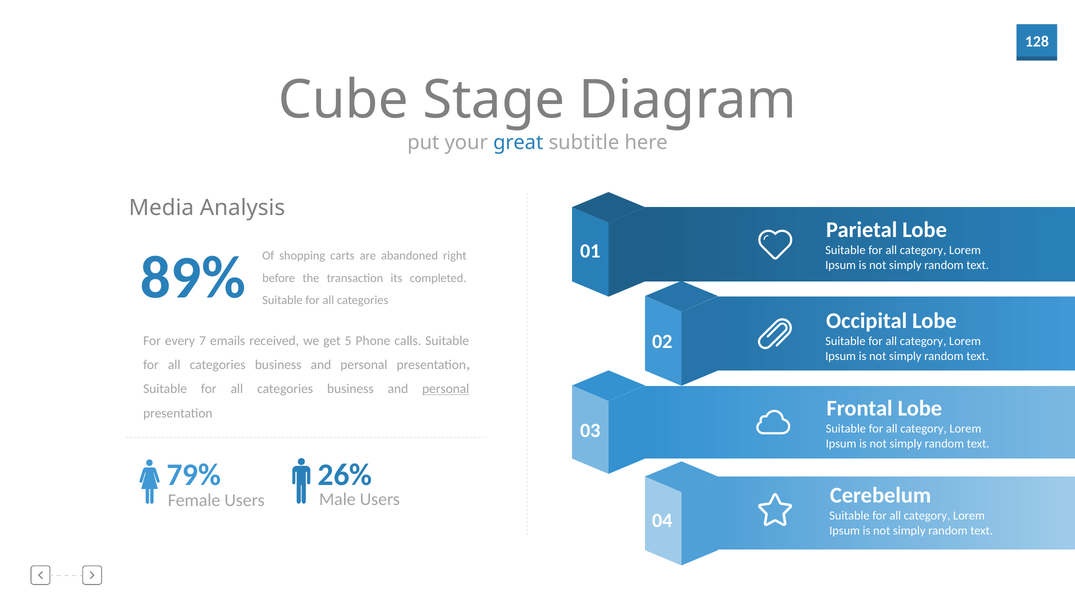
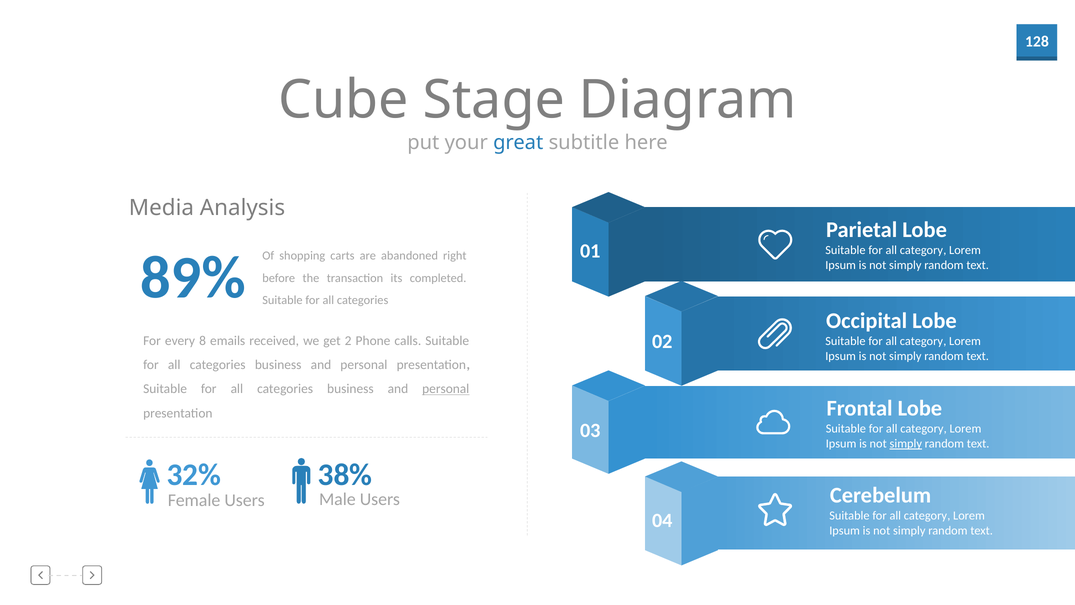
7: 7 -> 8 (203, 340)
5: 5 -> 2 (348, 340)
simply underline: none -> present (906, 443)
79%: 79% -> 32% (194, 475)
26%: 26% -> 38% (345, 475)
